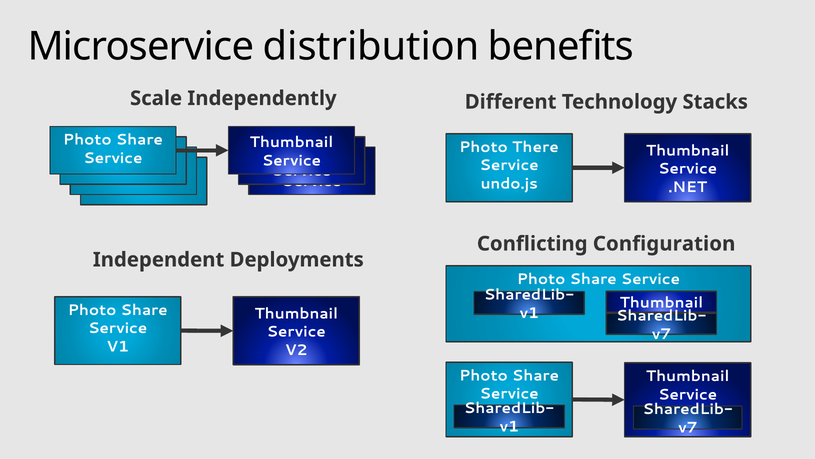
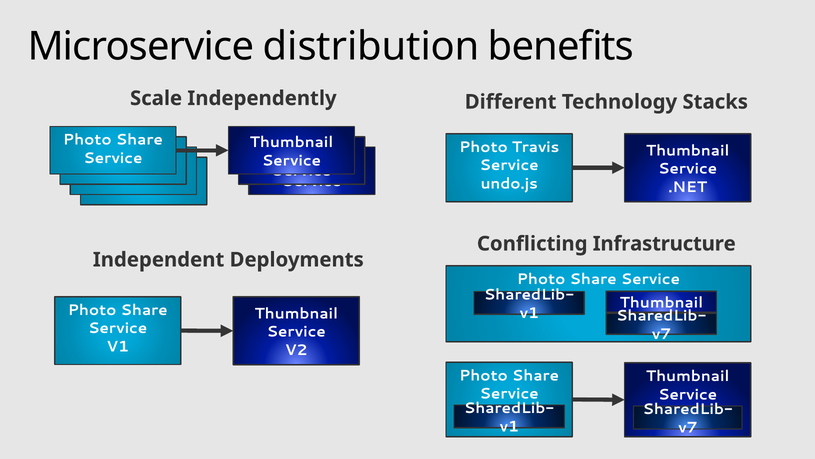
There: There -> Travis (536, 147)
Configuration: Configuration -> Infrastructure (664, 243)
